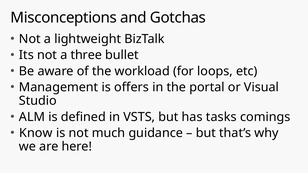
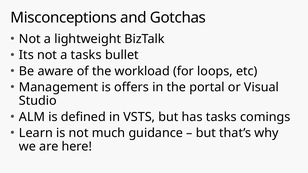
a three: three -> tasks (86, 55)
Know: Know -> Learn (36, 133)
